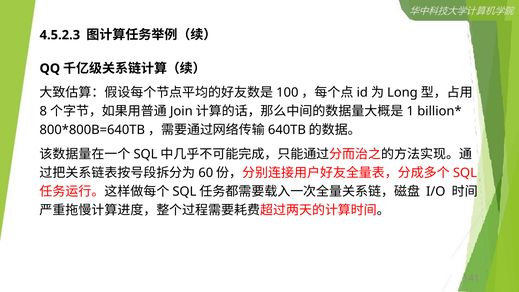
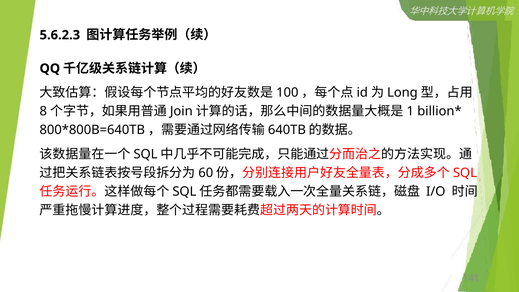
4.5.2.3: 4.5.2.3 -> 5.6.2.3 (60, 35)
